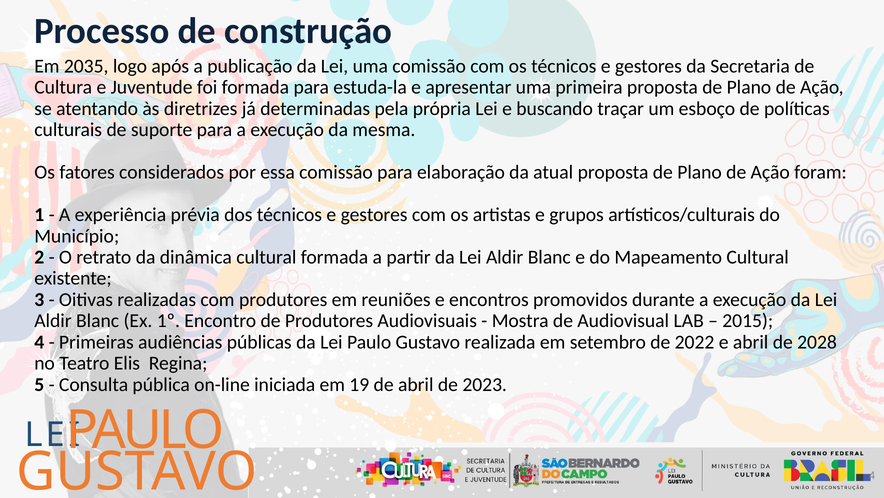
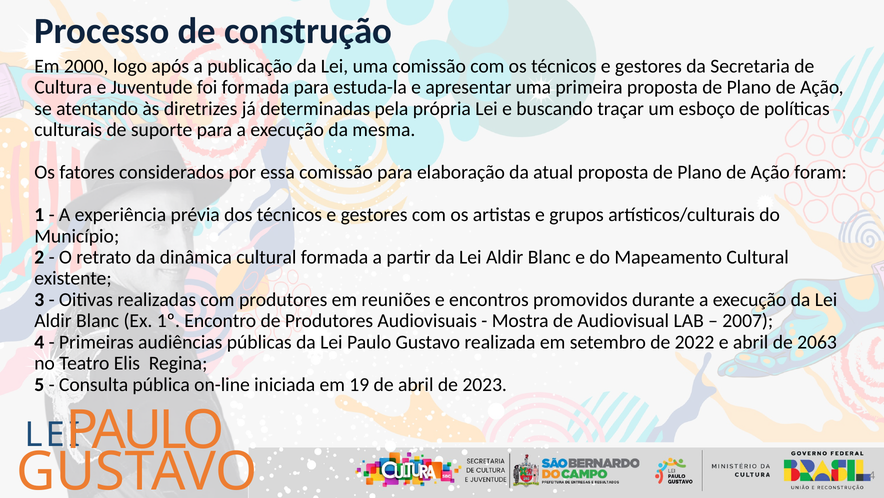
2035: 2035 -> 2000 (86, 66)
2015: 2015 -> 2007 (748, 320)
2028: 2028 -> 2063 (817, 342)
